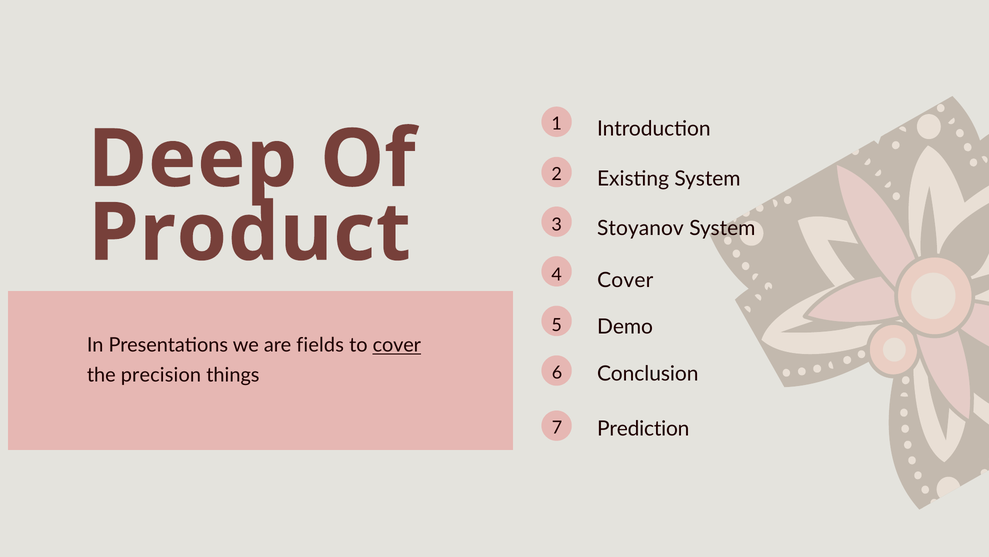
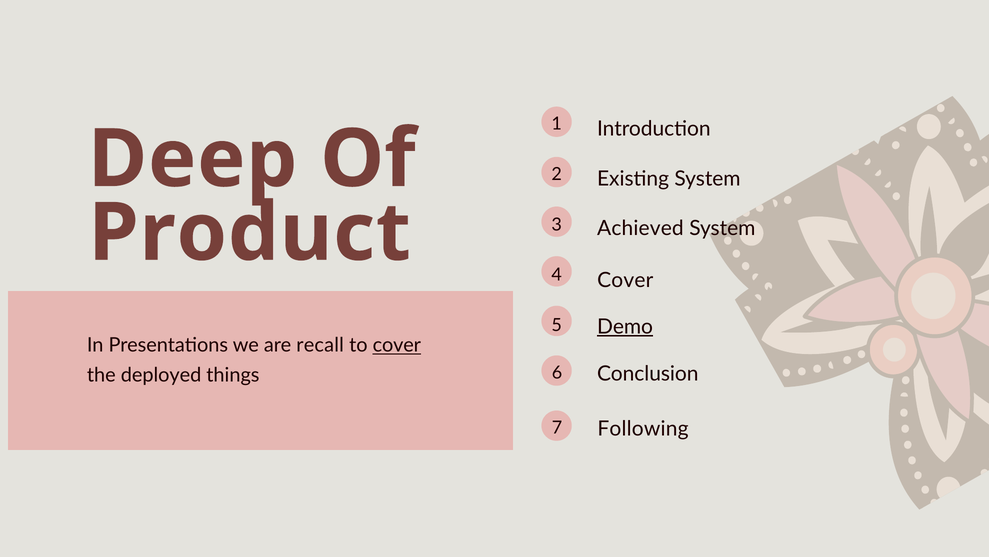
Stoyanov: Stoyanov -> Achieved (640, 228)
Demo underline: none -> present (625, 326)
fields: fields -> recall (320, 345)
precision: precision -> deployed (161, 375)
Prediction: Prediction -> Following (643, 428)
